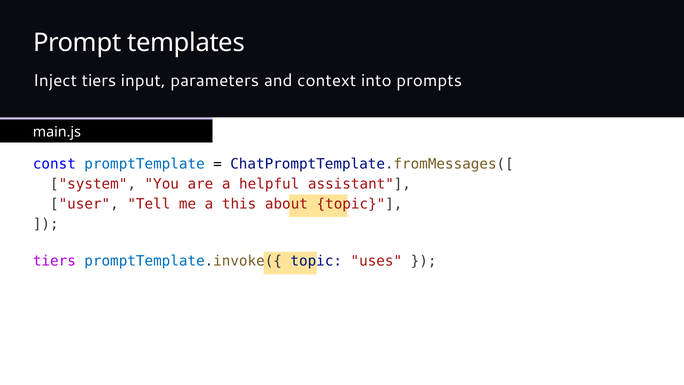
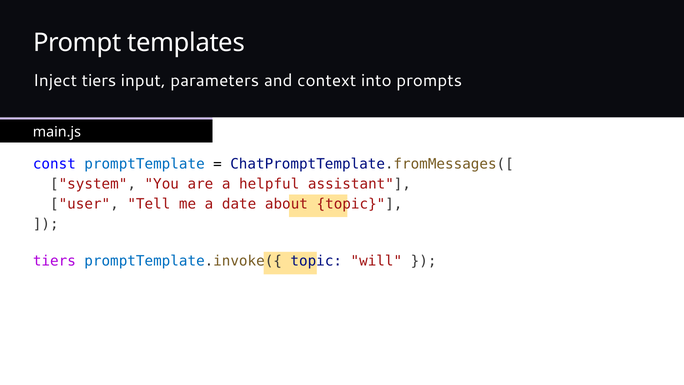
this: this -> date (239, 204)
uses: uses -> will (376, 261)
